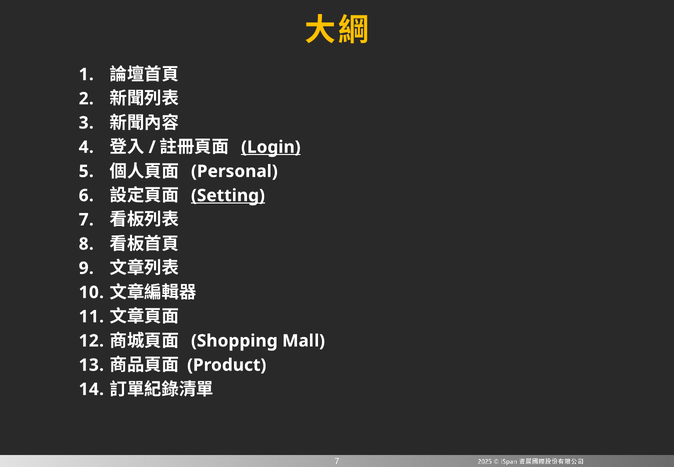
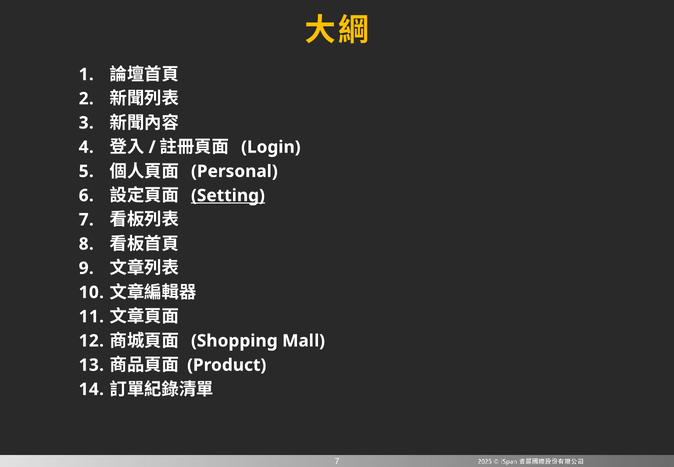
Login underline: present -> none (271, 147)
